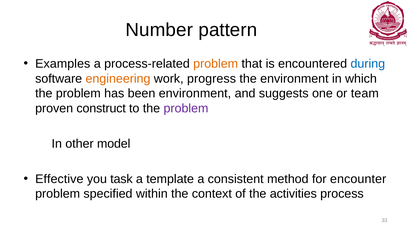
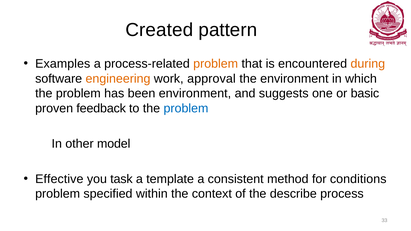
Number: Number -> Created (159, 30)
during colour: blue -> orange (368, 64)
progress: progress -> approval (211, 79)
team: team -> basic (365, 94)
construct: construct -> feedback (101, 109)
problem colour: purple -> blue (186, 109)
encounter: encounter -> conditions (358, 179)
activities: activities -> describe (293, 194)
